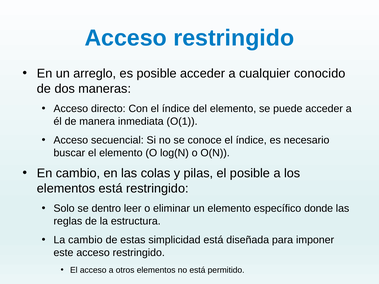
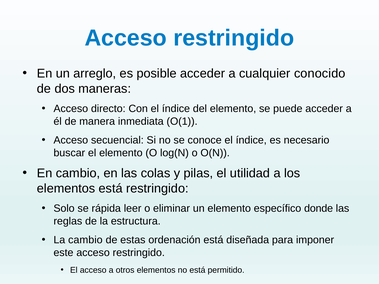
el posible: posible -> utilidad (250, 173)
dentro: dentro -> rápida (106, 209)
simplicidad: simplicidad -> ordenación (174, 240)
